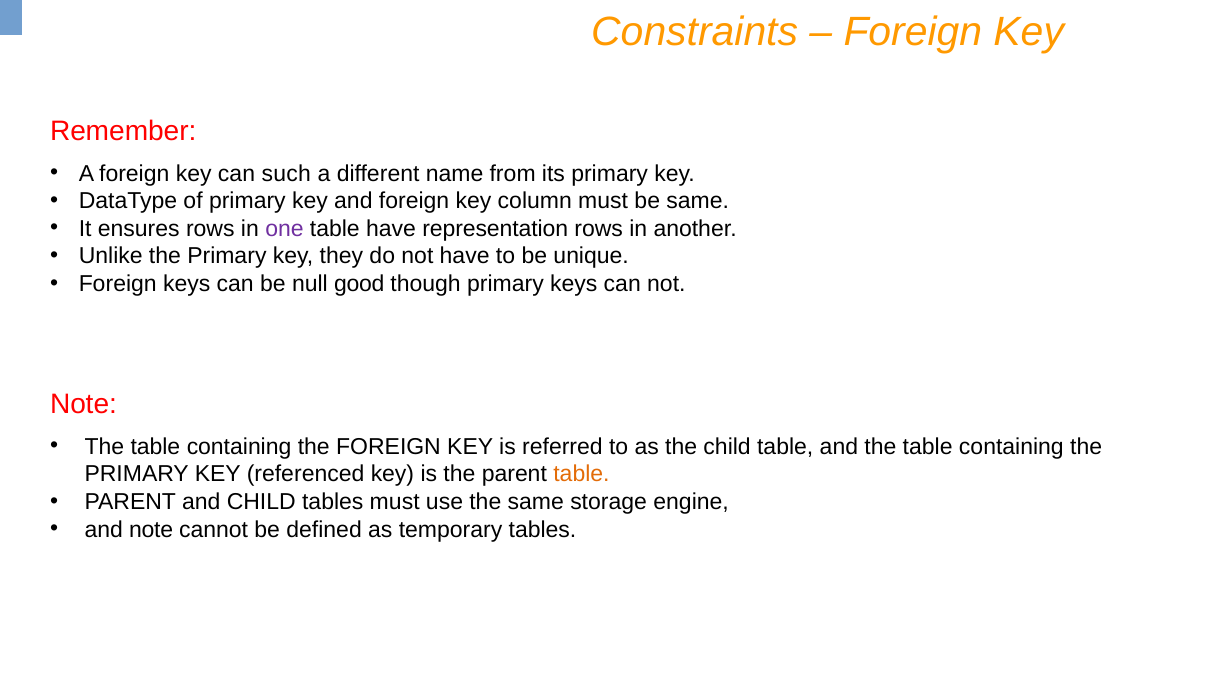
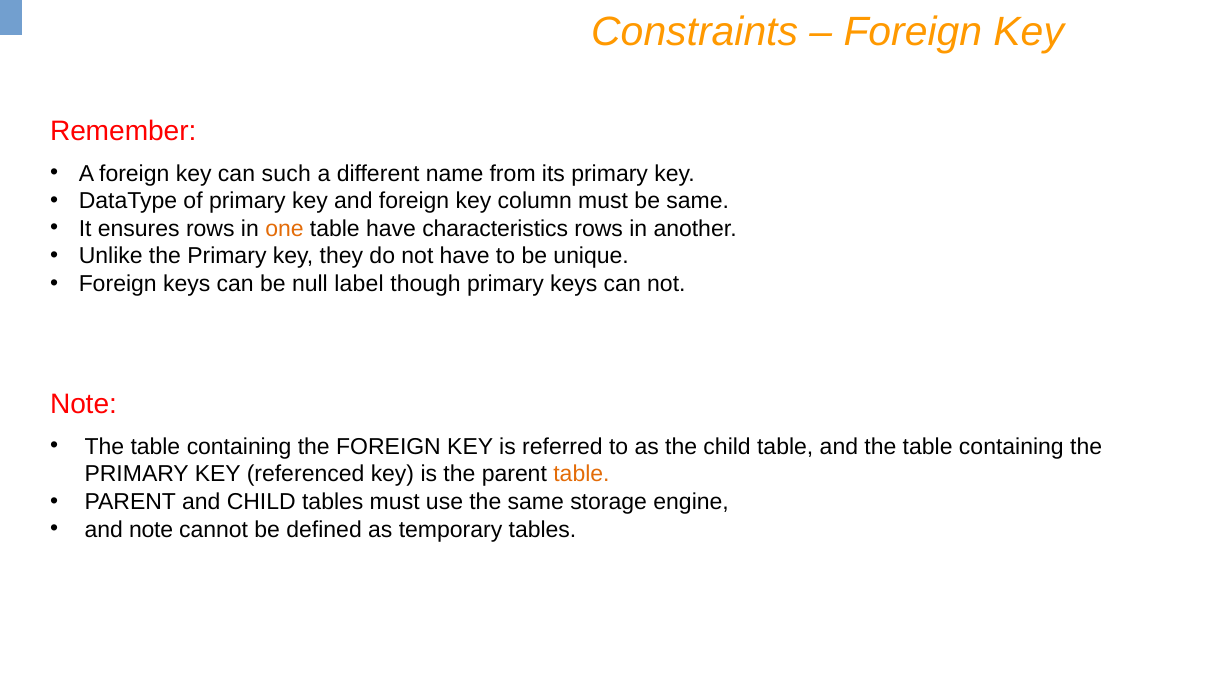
one colour: purple -> orange (284, 229)
representation: representation -> characteristics (495, 229)
good: good -> label (359, 284)
